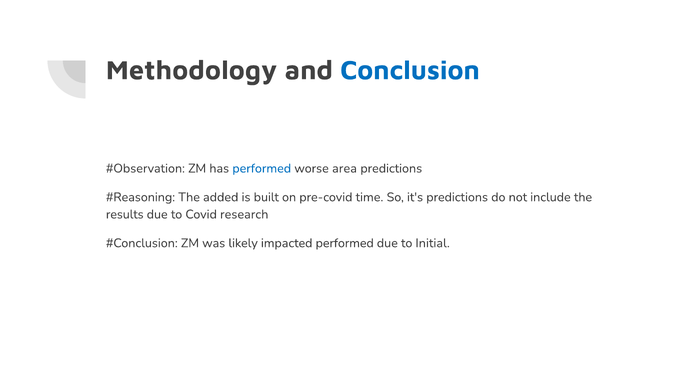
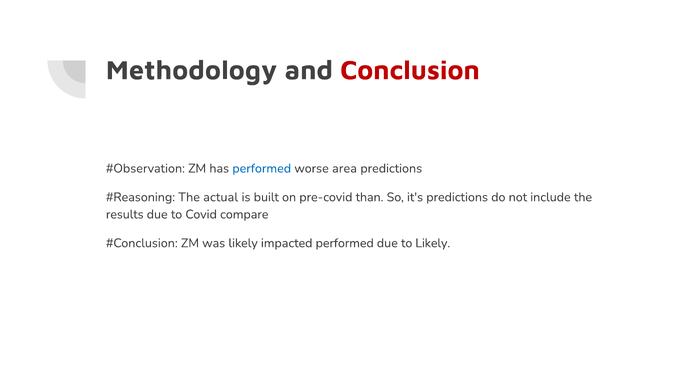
Conclusion colour: blue -> red (410, 70)
added: added -> actual (221, 197)
time: time -> than (370, 197)
research: research -> compare (244, 215)
to Initial: Initial -> Likely (433, 243)
